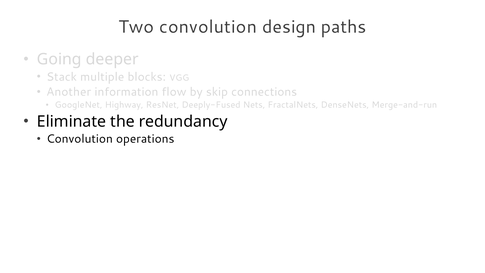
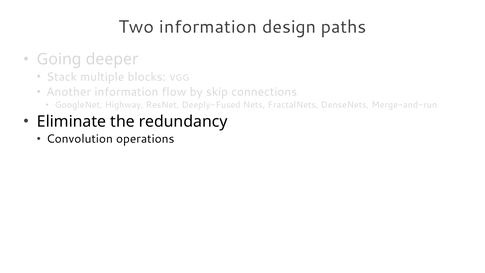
Two convolution: convolution -> information (208, 27)
